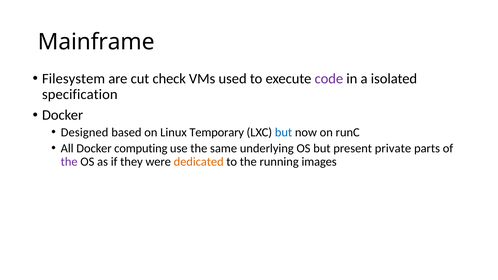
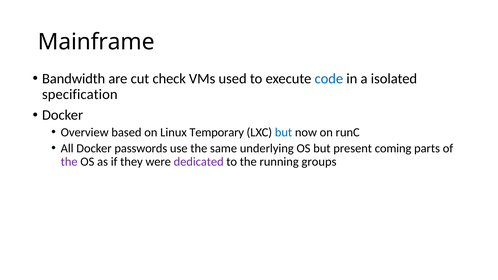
Filesystem: Filesystem -> Bandwidth (74, 79)
code colour: purple -> blue (329, 79)
Designed: Designed -> Overview (85, 132)
computing: computing -> passwords (141, 148)
private: private -> coming (393, 148)
dedicated colour: orange -> purple (199, 162)
images: images -> groups (319, 162)
